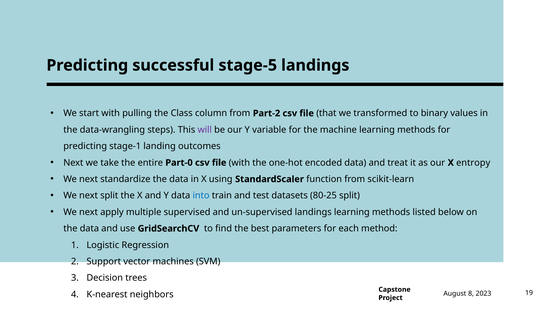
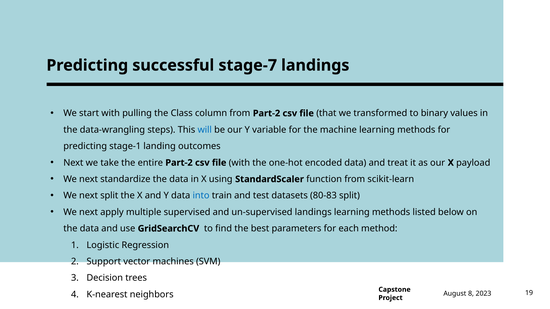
stage-5: stage-5 -> stage-7 (248, 65)
will colour: purple -> blue (205, 130)
entire Part-0: Part-0 -> Part-2 (179, 163)
entropy: entropy -> payload (473, 163)
80-25: 80-25 -> 80-83 (323, 196)
